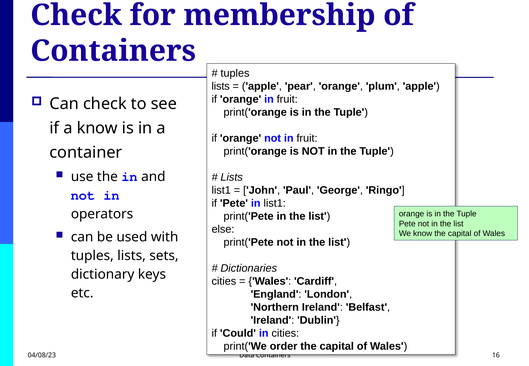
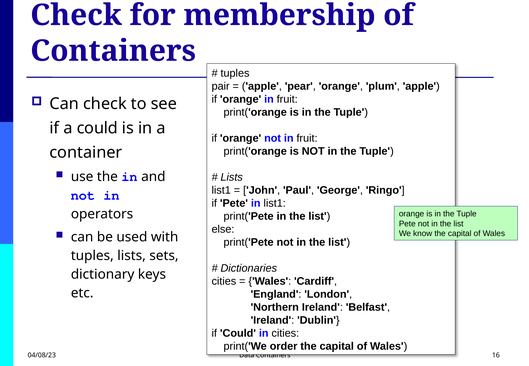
lists: lists -> pair (221, 86)
a know: know -> could (97, 128)
